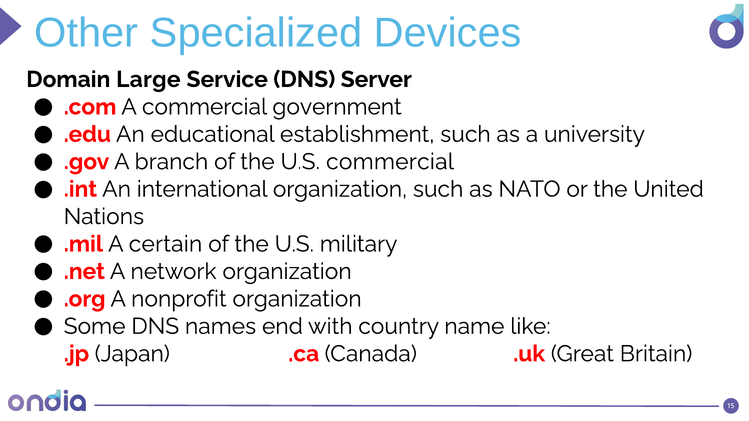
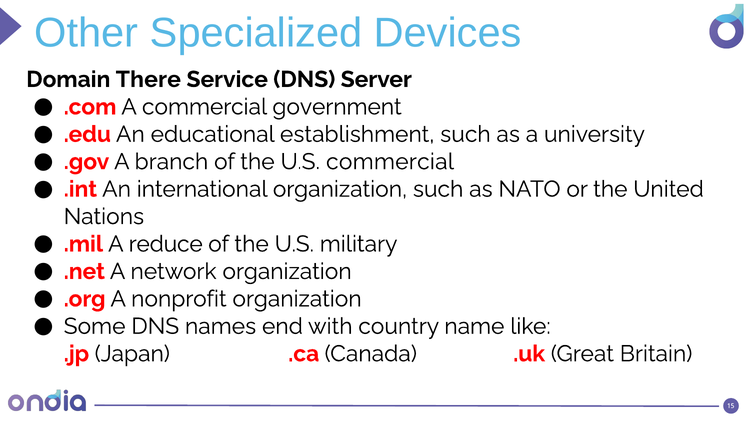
Large: Large -> There (148, 79)
certain: certain -> reduce (166, 244)
